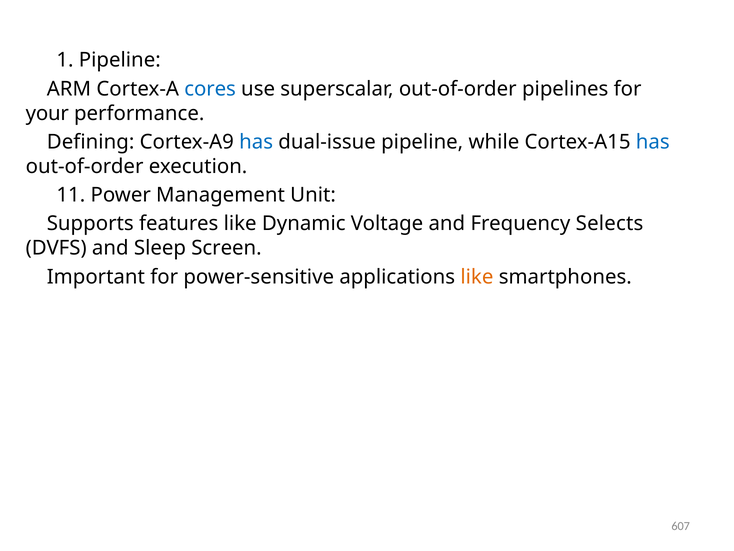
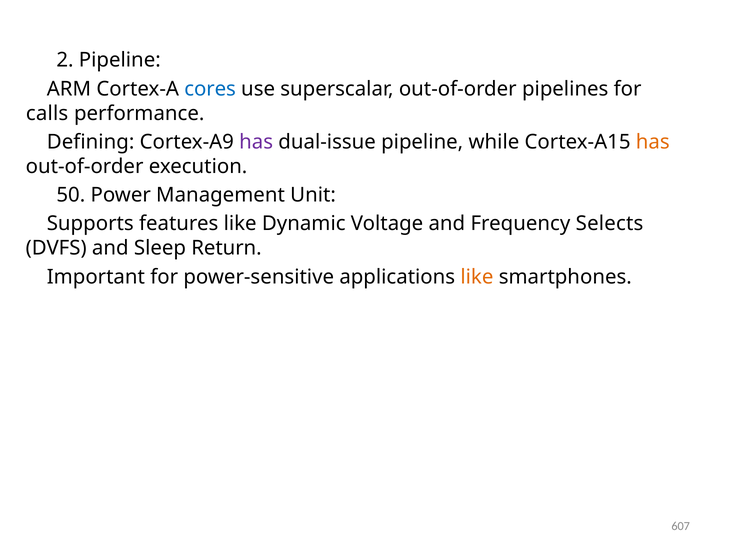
1: 1 -> 2 (65, 60)
your: your -> calls (47, 113)
has colour: blue -> purple (256, 142)
has colour: blue -> orange (653, 142)
11: 11 -> 50 (71, 195)
Screen: Screen -> Return (226, 248)
